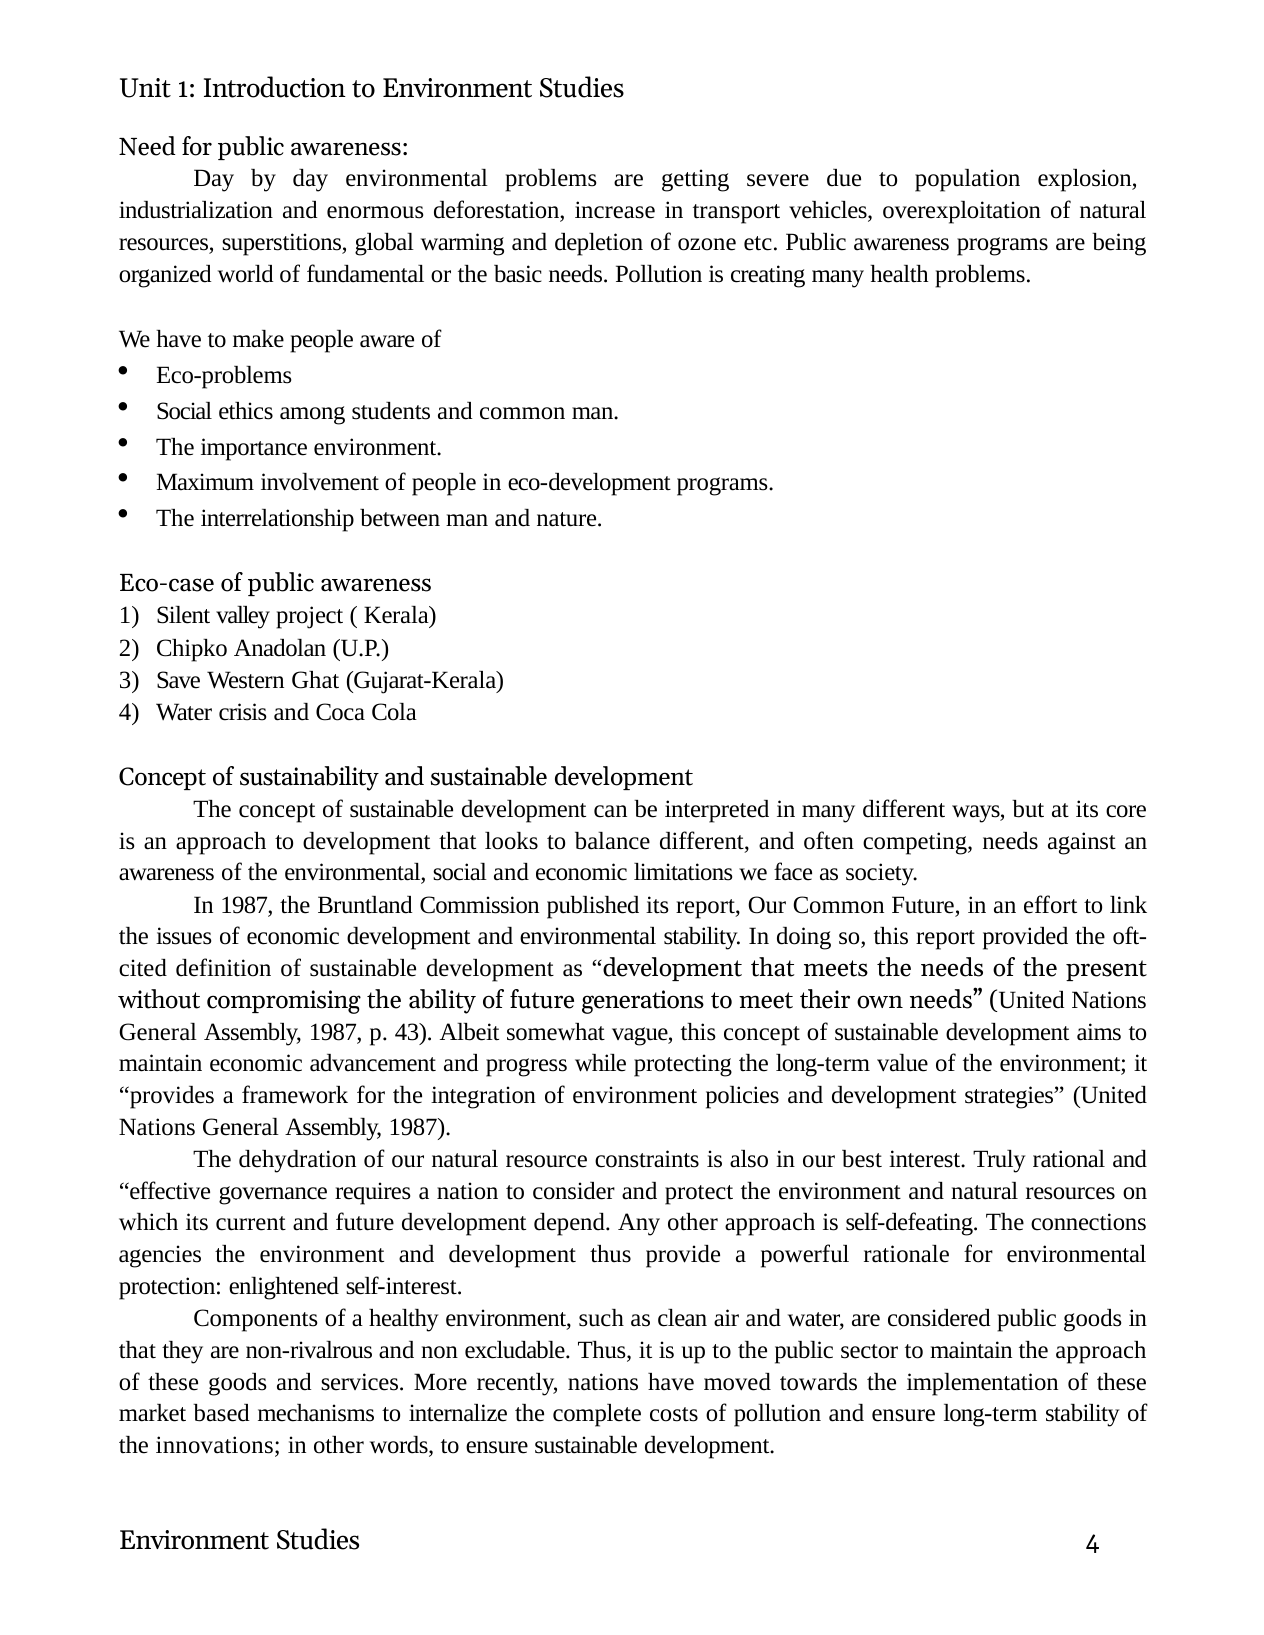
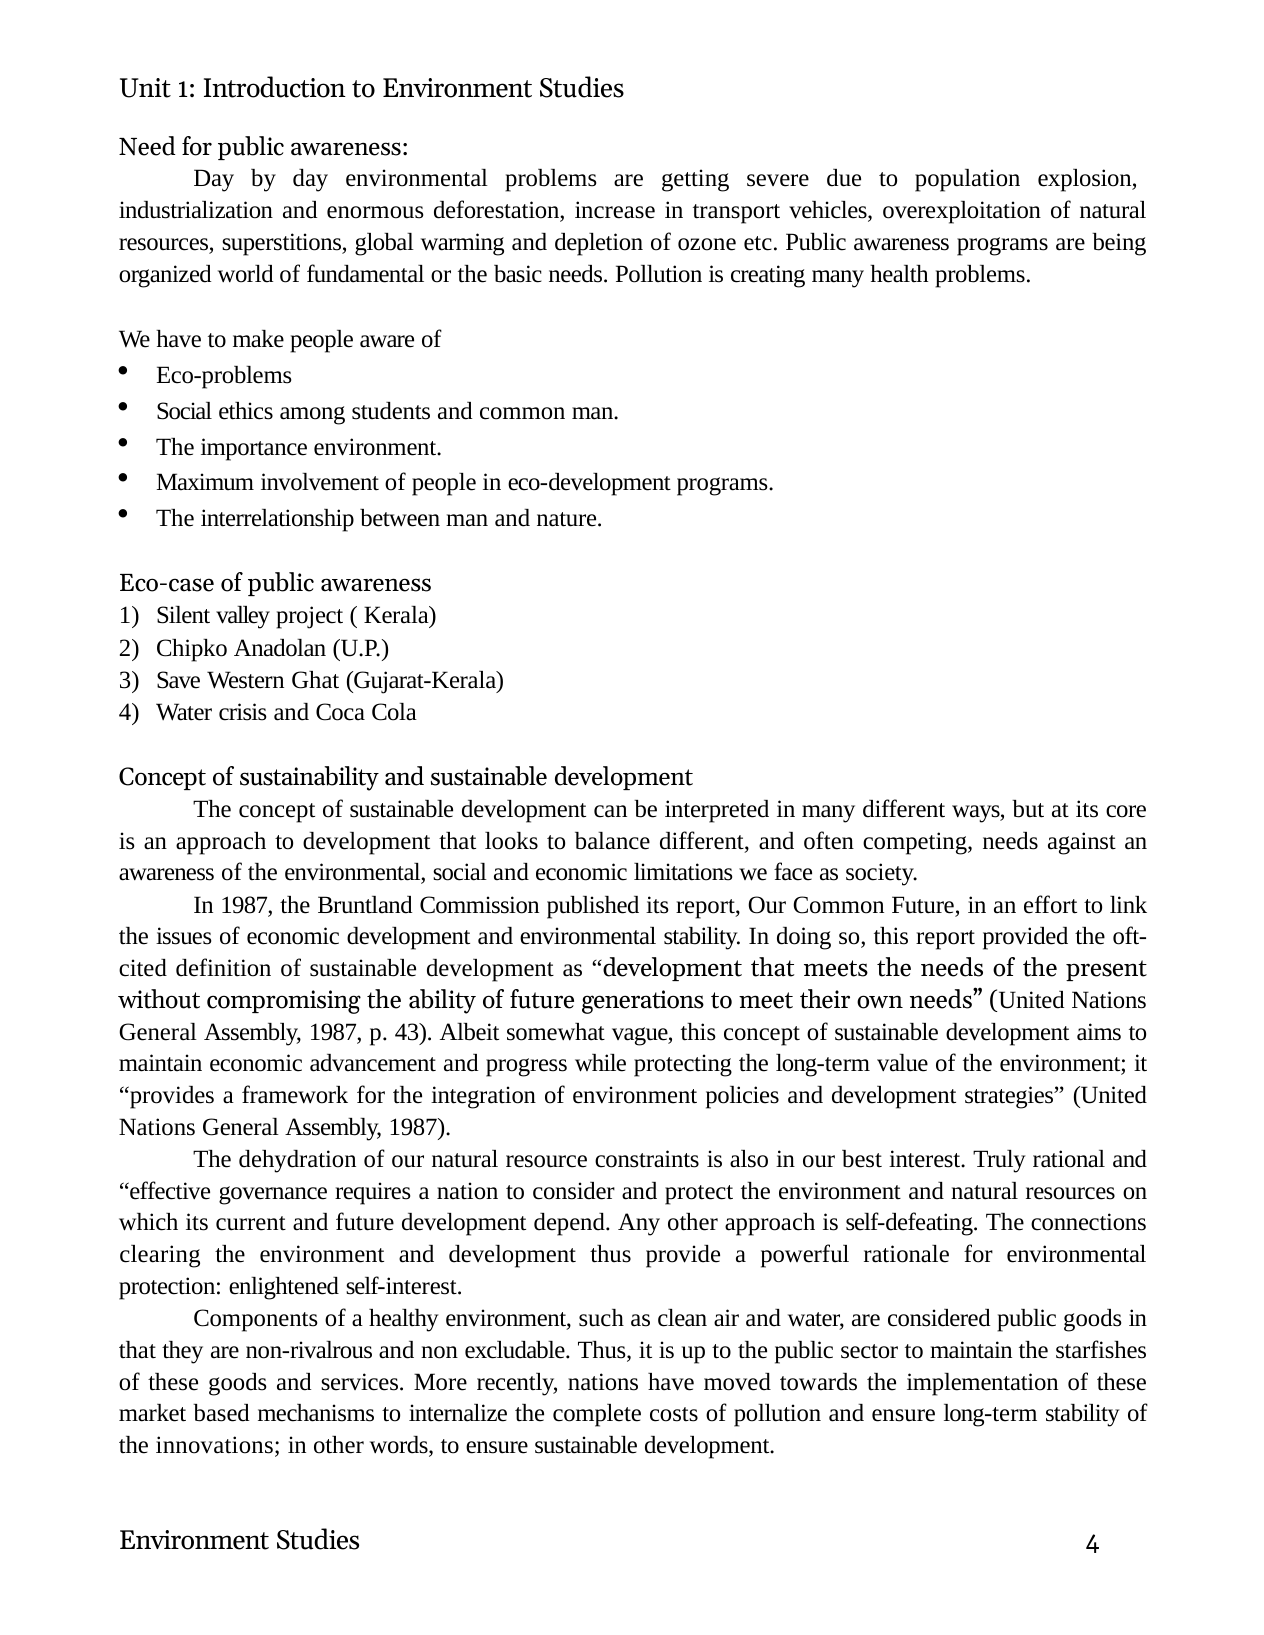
agencies: agencies -> clearing (160, 1255)
the approach: approach -> starfishes (1101, 1351)
